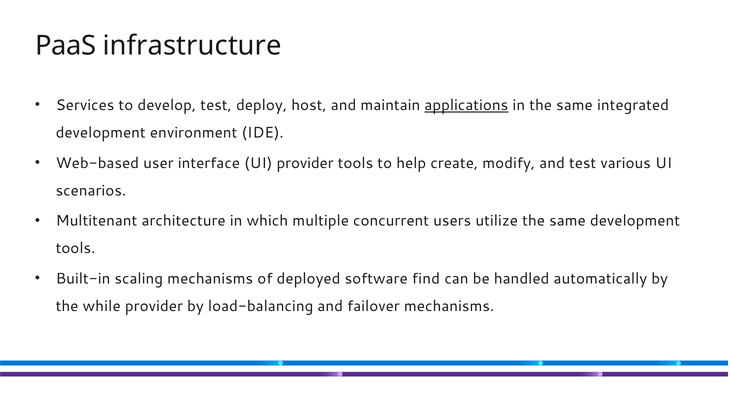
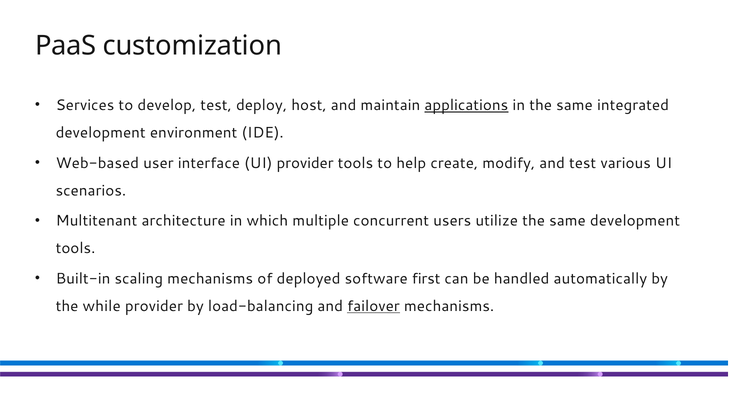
infrastructure: infrastructure -> customization (192, 46)
find: find -> first (426, 279)
failover underline: none -> present (374, 306)
